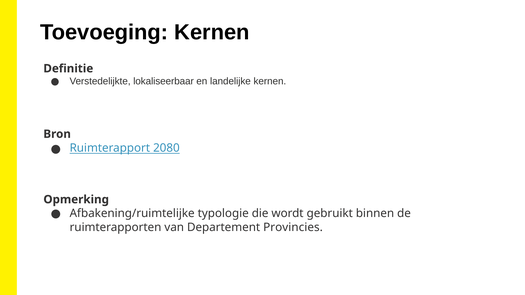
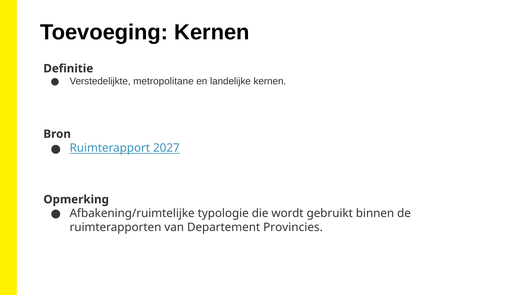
lokaliseerbaar: lokaliseerbaar -> metropolitane (163, 81)
2080: 2080 -> 2027 (166, 148)
